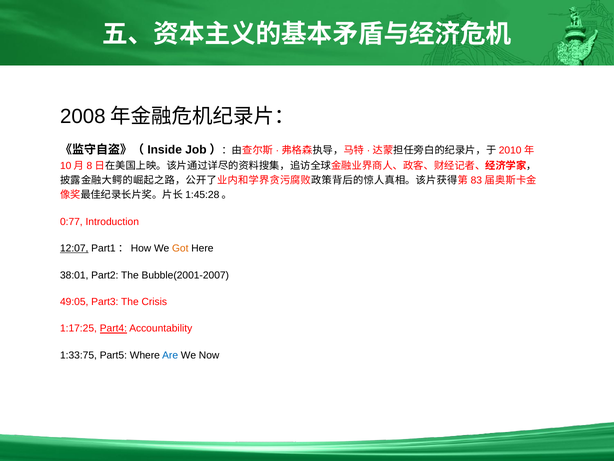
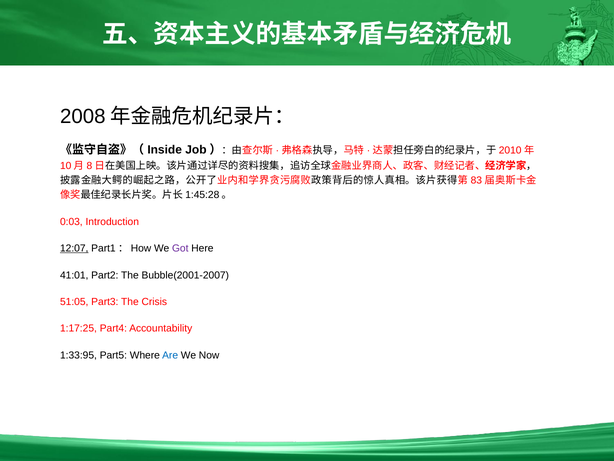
0:77: 0:77 -> 0:03 (71, 222)
Got colour: orange -> purple (180, 248)
38:01: 38:01 -> 41:01 (74, 275)
49:05: 49:05 -> 51:05 (74, 302)
Part4 underline: present -> none (113, 328)
1:33:75: 1:33:75 -> 1:33:95 (78, 355)
